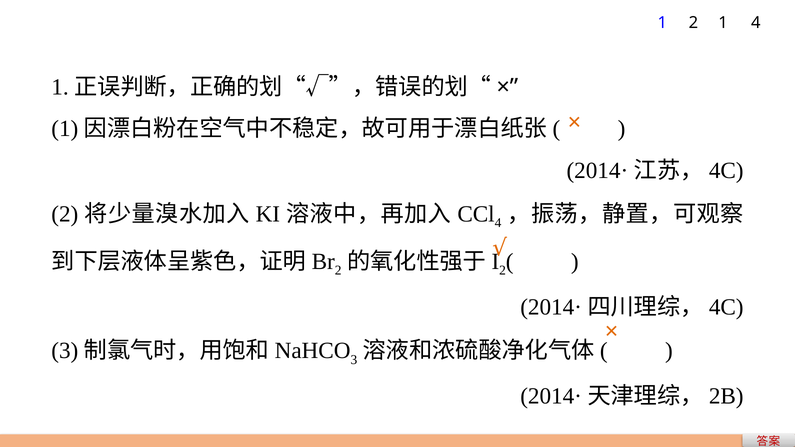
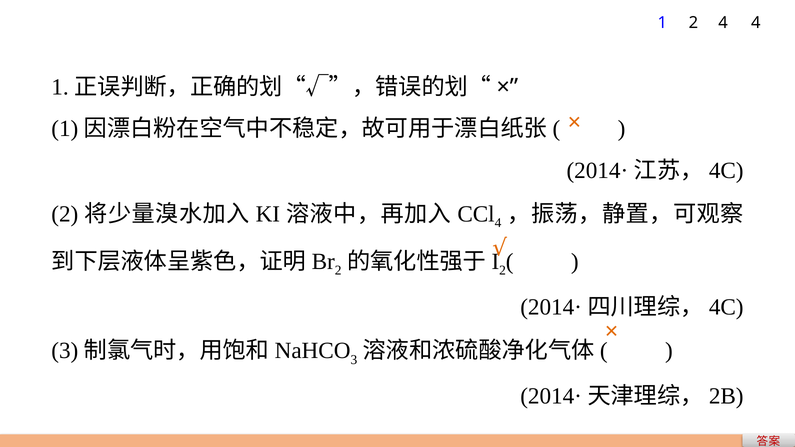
2 1: 1 -> 4 (723, 23)
